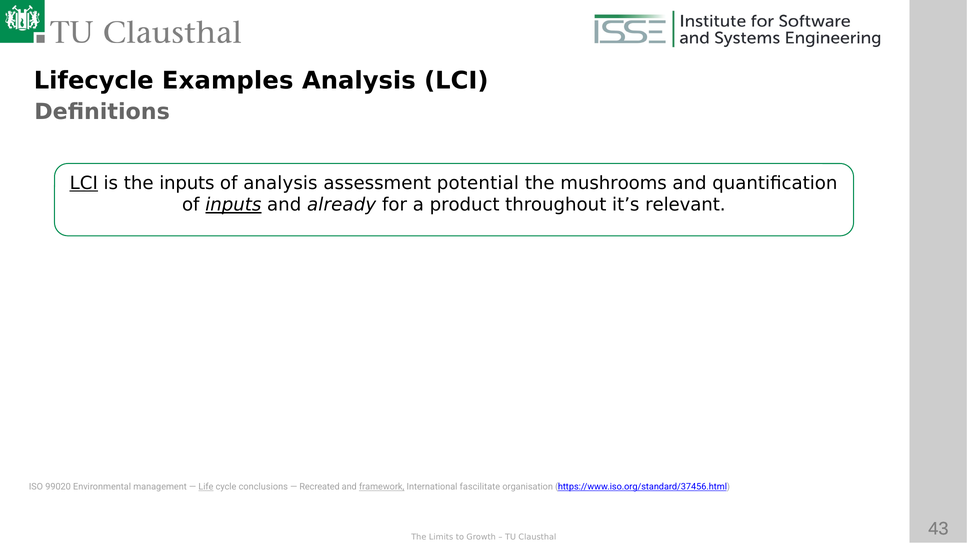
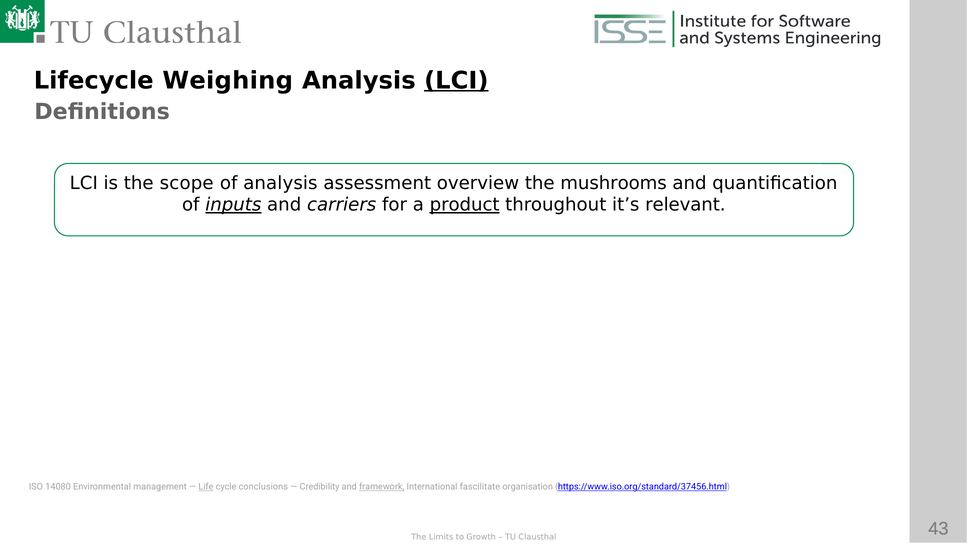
Examples: Examples -> Weighing (228, 81)
LCI underline: none -> present (456, 81)
LCI underline: present -> none (84, 183)
the inputs: inputs -> scope (187, 183)
potential: potential -> overview (478, 183)
already: already -> carriers (342, 205)
product underline: none -> present (465, 205)
99020: 99020 -> 14080 (58, 487)
Recreated: Recreated -> Credibility (320, 487)
